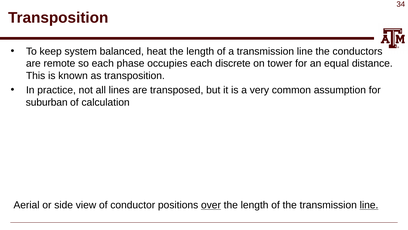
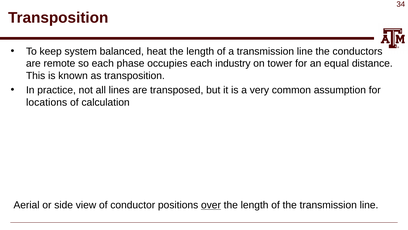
discrete: discrete -> industry (233, 63)
suburban: suburban -> locations (47, 102)
line underline: present -> none (369, 205)
